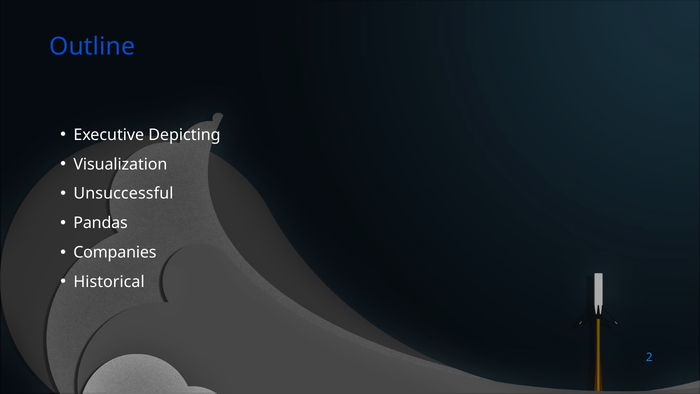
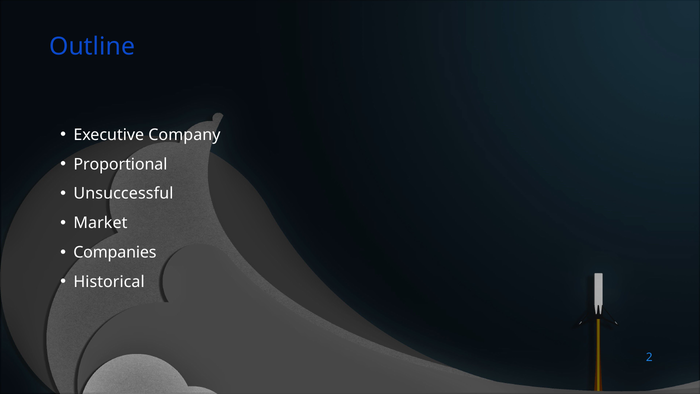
Depicting: Depicting -> Company (184, 135)
Visualization: Visualization -> Proportional (120, 164)
Pandas: Pandas -> Market (100, 223)
